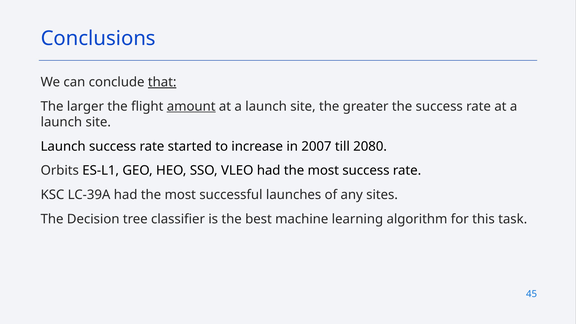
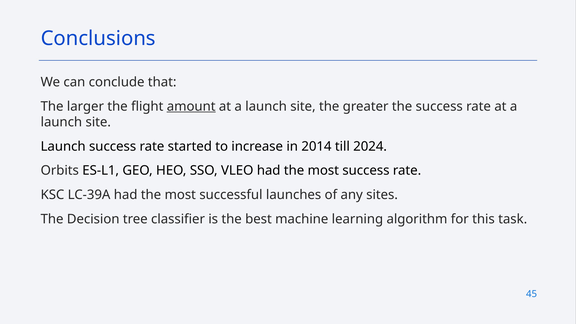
that underline: present -> none (162, 82)
2007: 2007 -> 2014 (316, 146)
2080: 2080 -> 2024 (370, 146)
